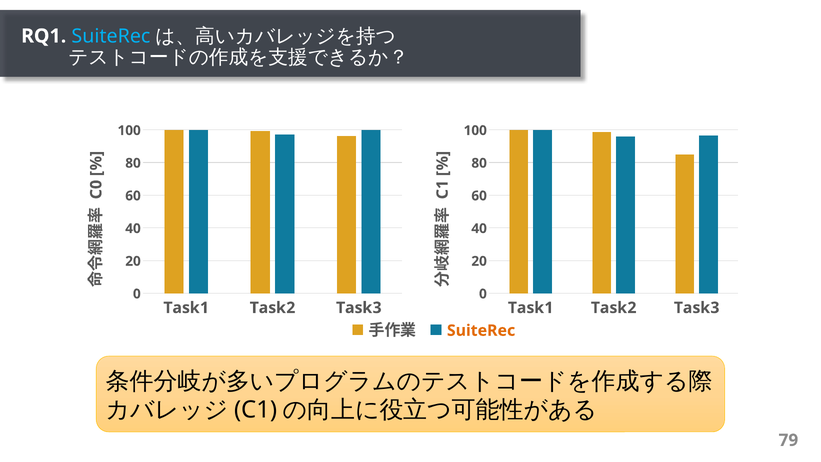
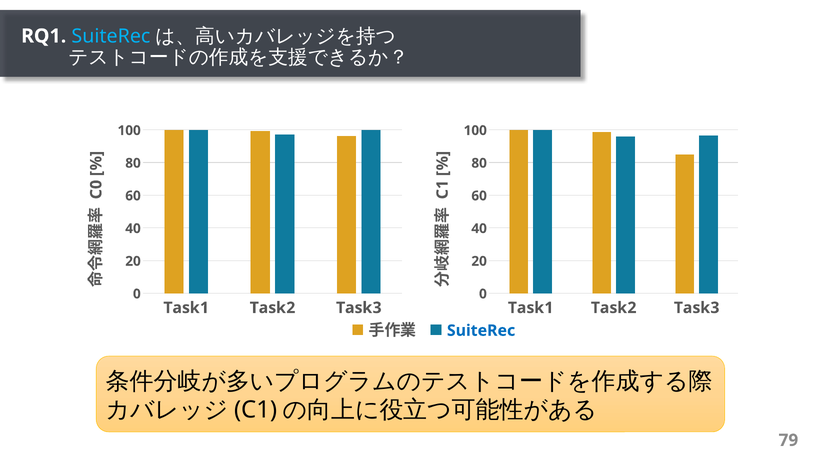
SuiteRec colour: orange -> blue (481, 330)
